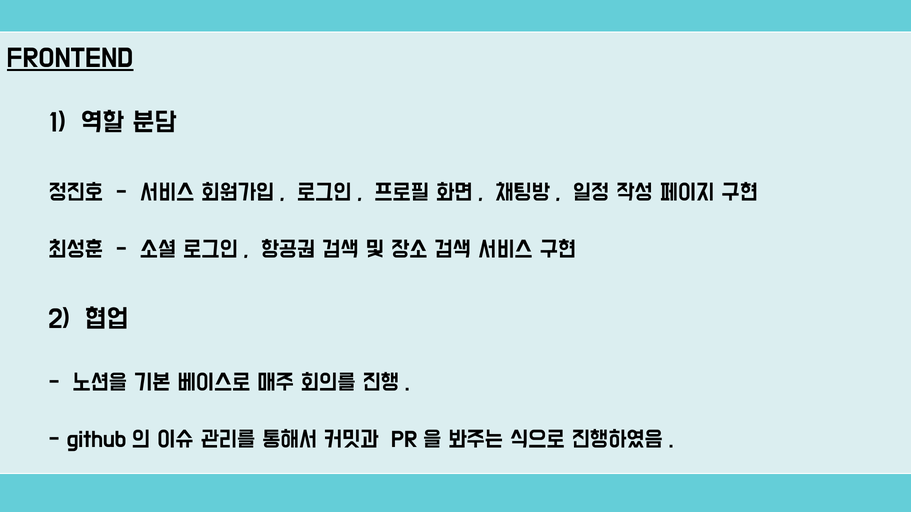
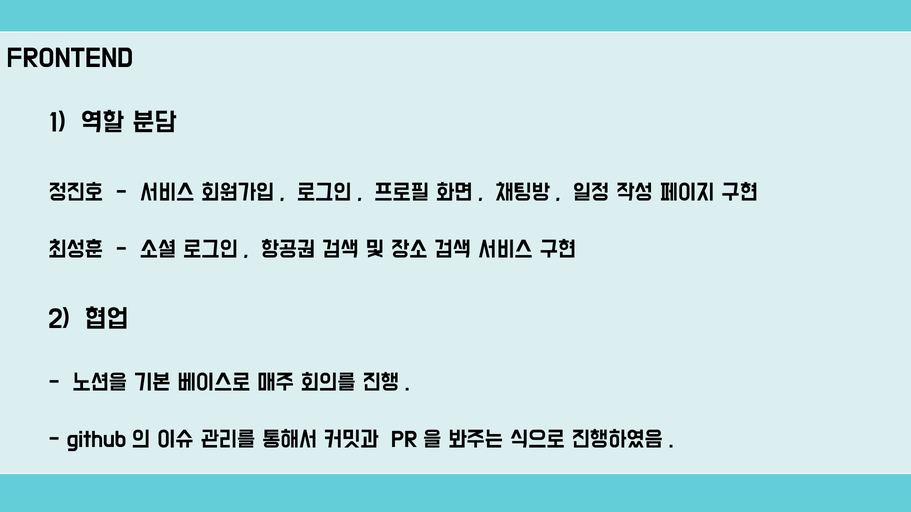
FRONTEND underline: present -> none (70, 58)
